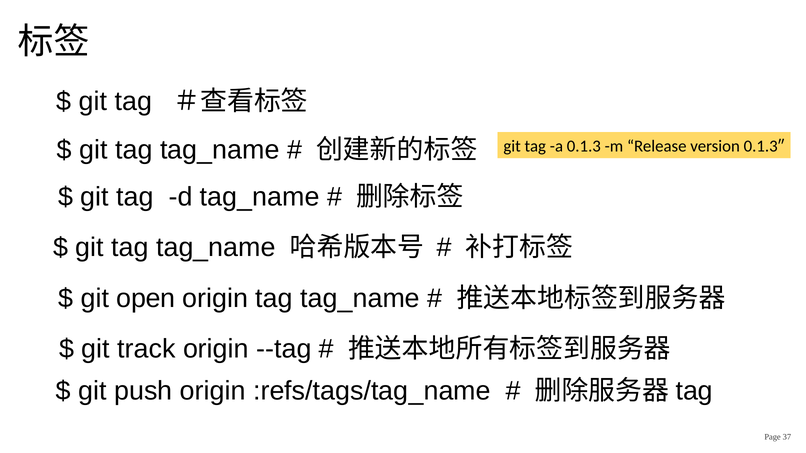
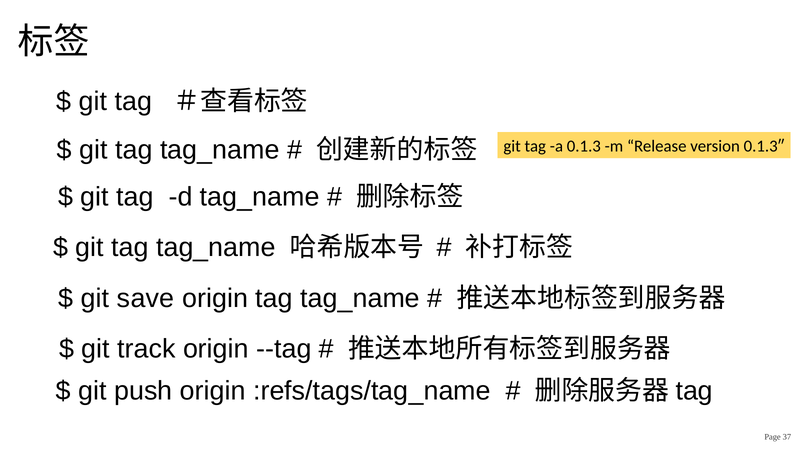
open: open -> save (146, 298)
